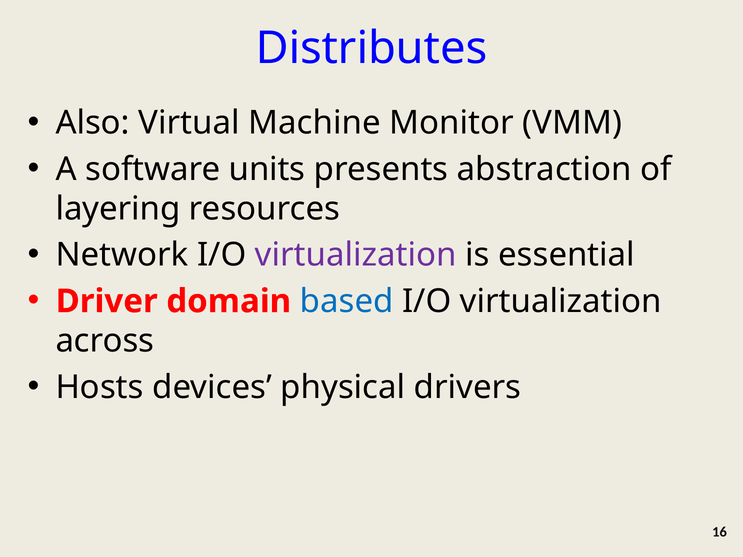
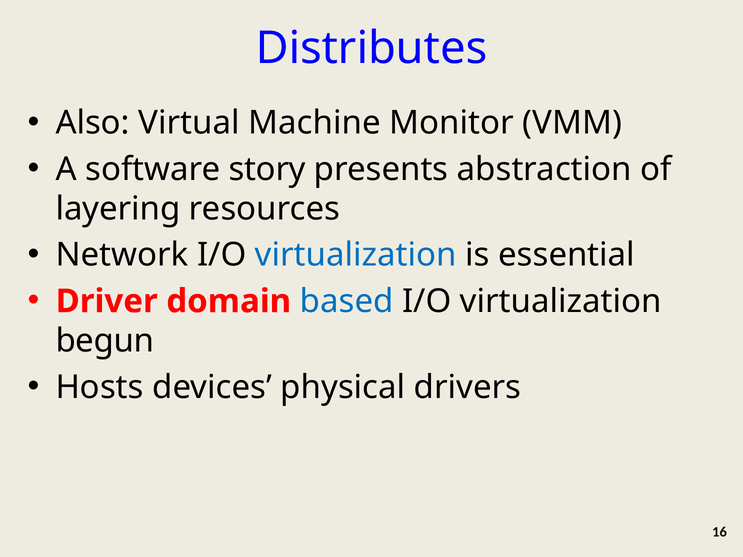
units: units -> story (267, 169)
virtualization colour: purple -> blue (356, 255)
across: across -> begun (105, 341)
